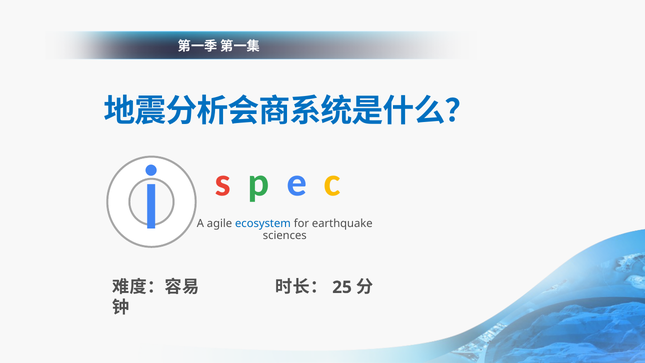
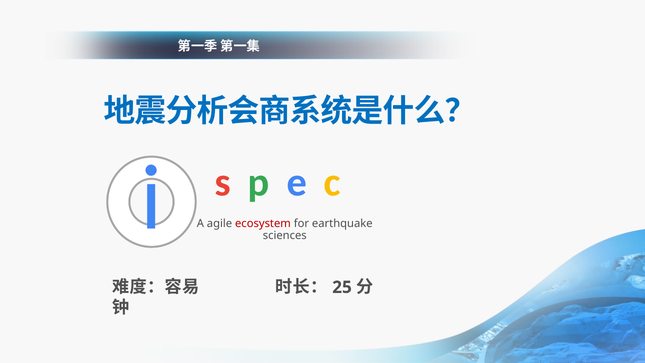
ecosystem colour: blue -> red (263, 223)
